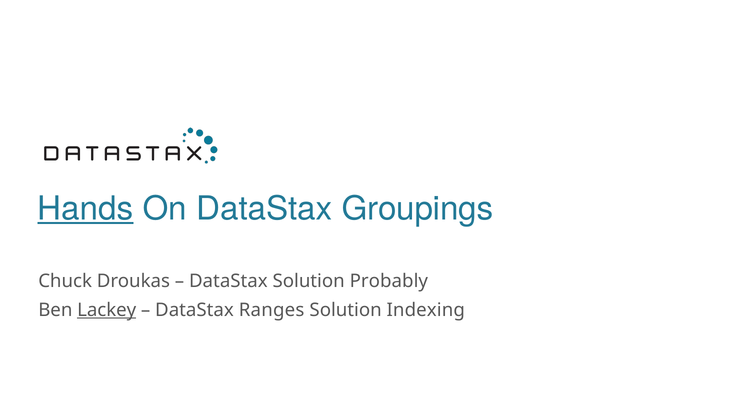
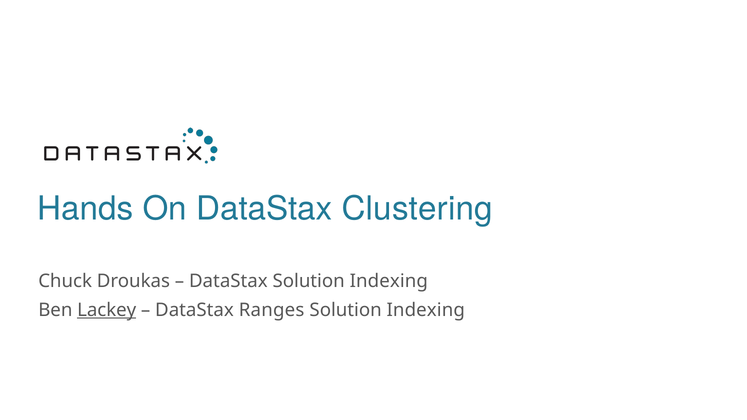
Hands underline: present -> none (85, 209)
Groupings: Groupings -> Clustering (417, 209)
DataStax Solution Probably: Probably -> Indexing (389, 281)
